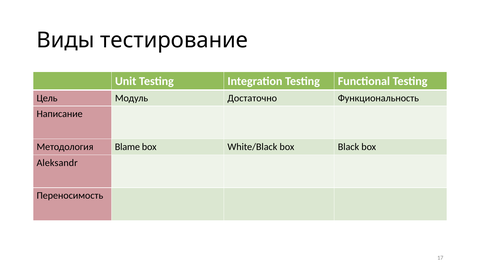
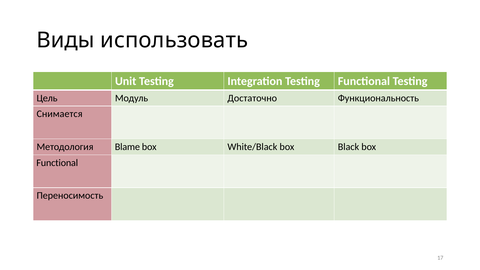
тестирование: тестирование -> использовать (174, 40)
Написание: Написание -> Снимается (60, 114)
Aleksandr: Aleksandr -> Functional (57, 163)
